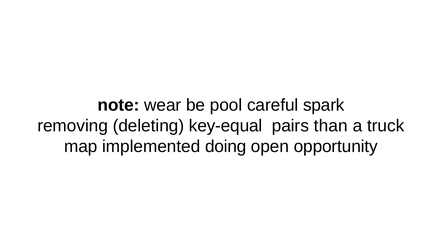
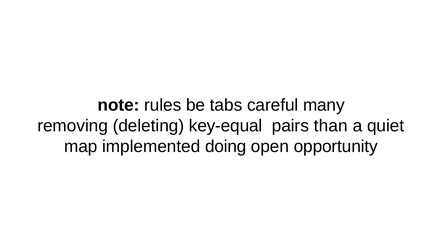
wear: wear -> rules (163, 105)
pool: pool -> tabs (226, 105)
spark: spark -> many (324, 105)
truck: truck -> quiet (386, 125)
